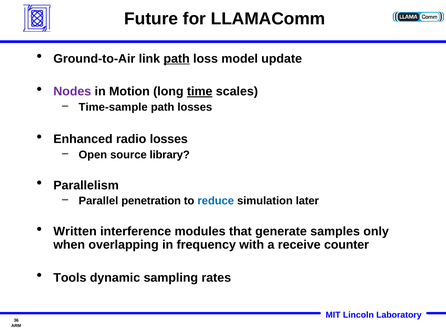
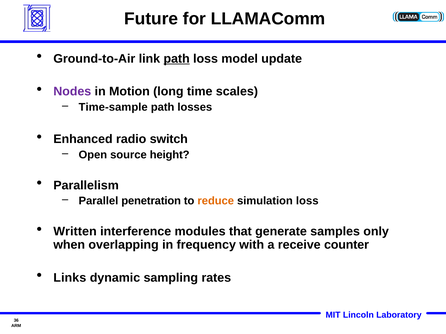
time underline: present -> none (200, 92)
radio losses: losses -> switch (169, 139)
library: library -> height (170, 155)
reduce colour: blue -> orange (216, 201)
simulation later: later -> loss (307, 201)
Tools: Tools -> Links (70, 278)
